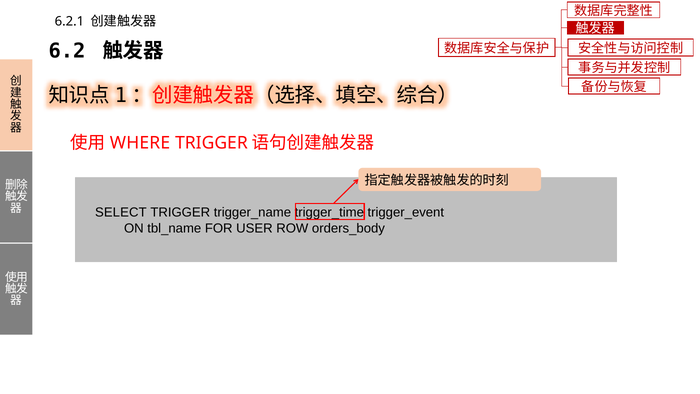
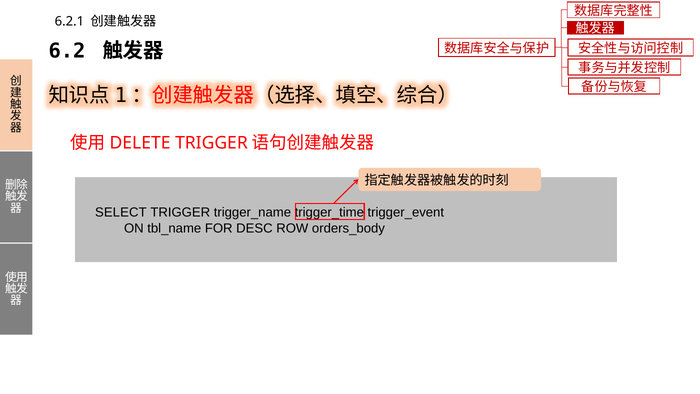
WHERE: WHERE -> DELETE (140, 143)
USER: USER -> DESC (254, 228)
